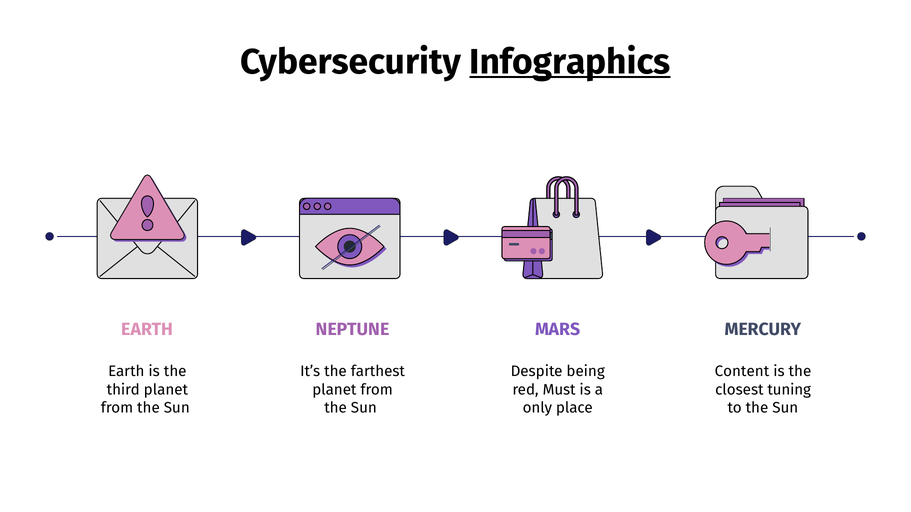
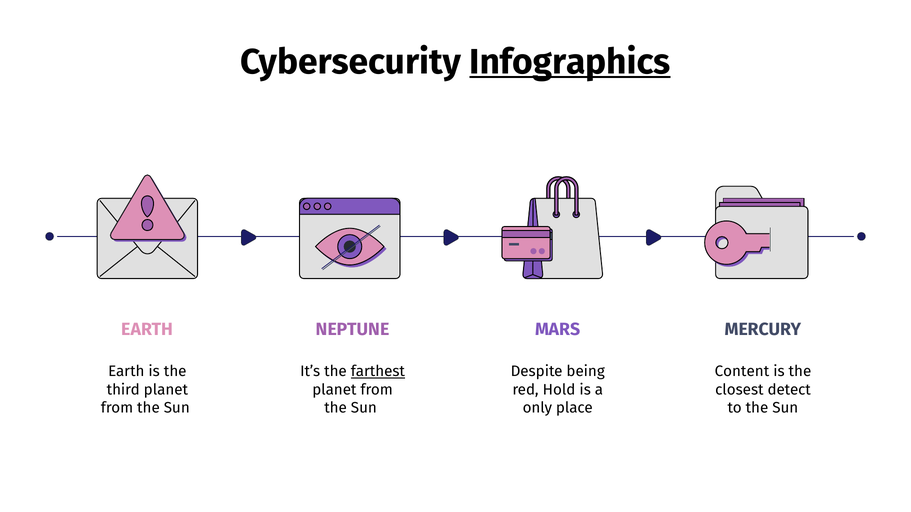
farthest underline: none -> present (378, 372)
Must: Must -> Hold (559, 390)
tuning: tuning -> detect (789, 390)
